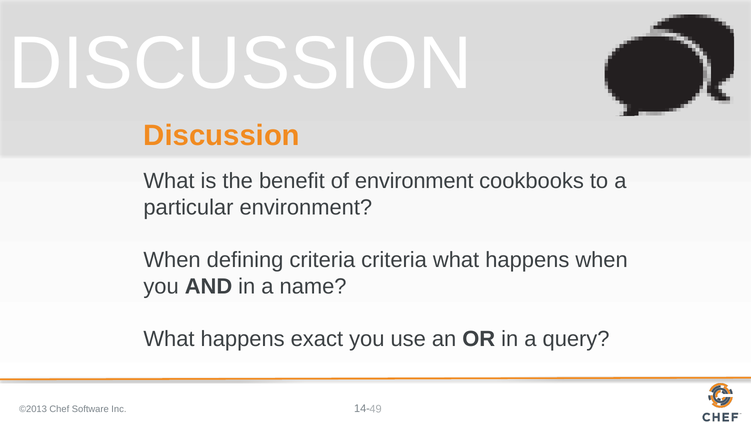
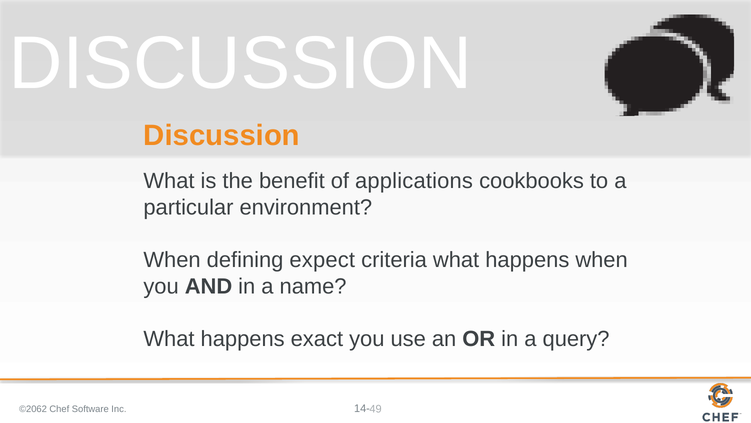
of environment: environment -> applications (414, 181)
defining criteria: criteria -> expect (322, 260)
©2013: ©2013 -> ©2062 (33, 409)
